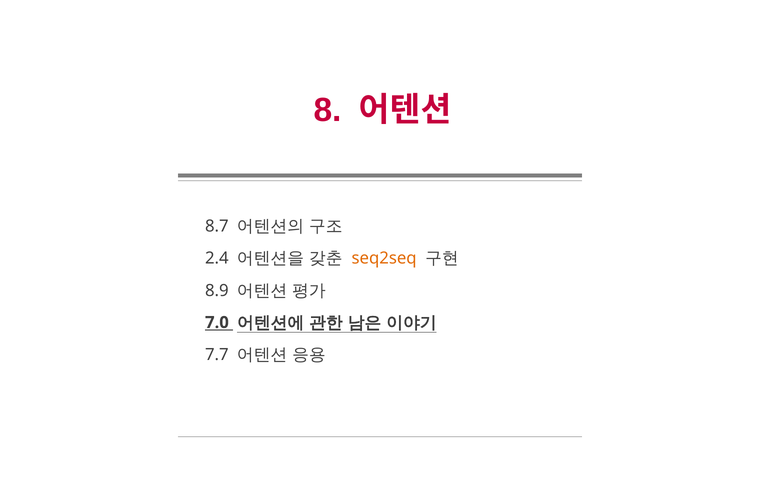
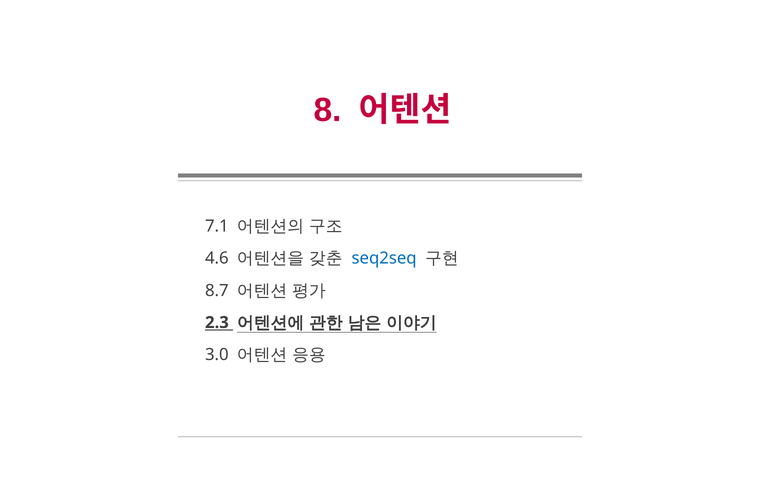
8.7: 8.7 -> 7.1 (217, 226)
2.4: 2.4 -> 4.6 (217, 258)
seq2seq colour: orange -> blue (384, 258)
8.9: 8.9 -> 8.7 (217, 291)
7.0: 7.0 -> 2.3 (217, 323)
7.7: 7.7 -> 3.0 (217, 355)
